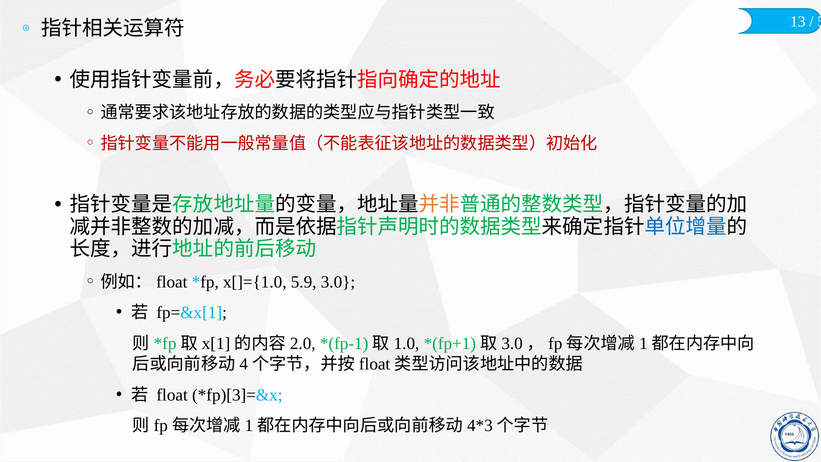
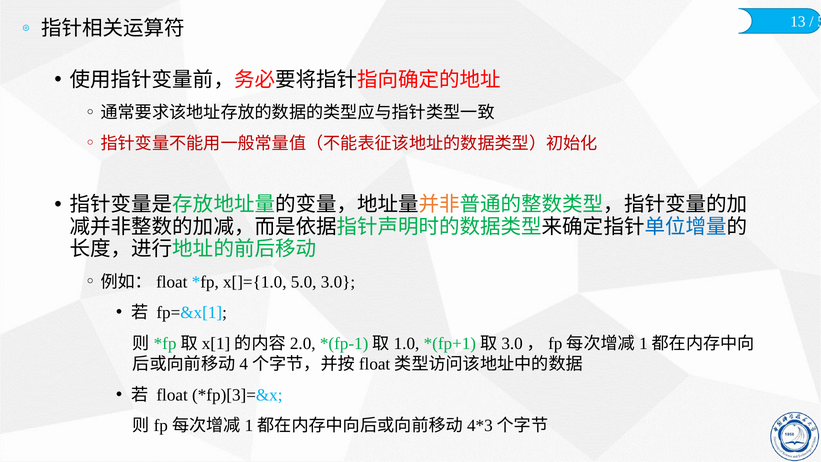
5.9: 5.9 -> 5.0 (304, 282)
